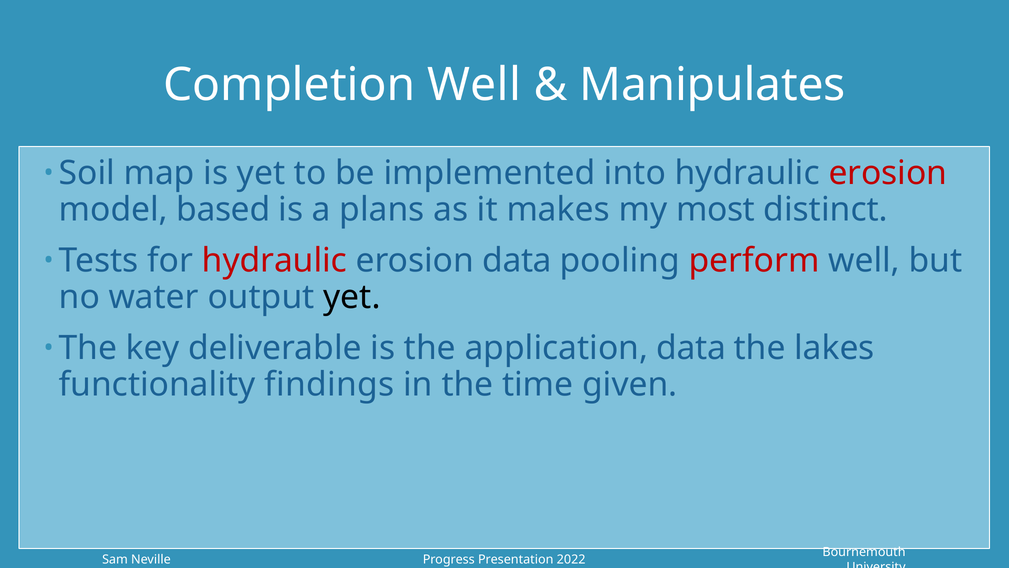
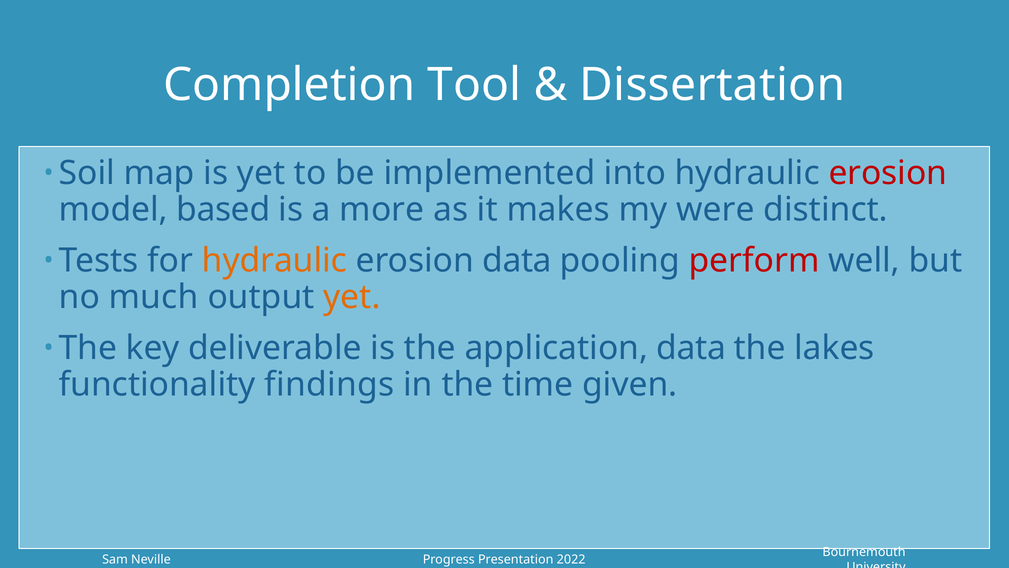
Completion Well: Well -> Tool (474, 85)
Manipulates: Manipulates -> Dissertation (712, 85)
plans: plans -> more (382, 209)
most: most -> were (715, 209)
hydraulic colour: red -> orange (274, 261)
water: water -> much (154, 297)
yet colour: black -> orange (352, 297)
